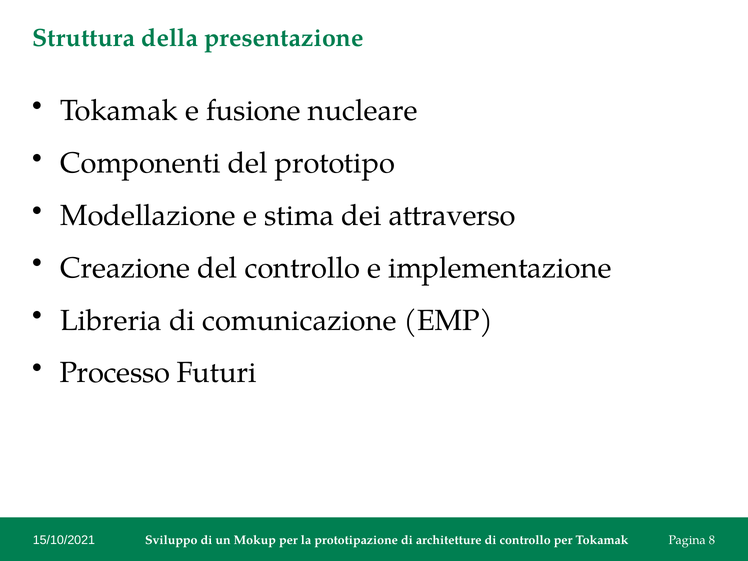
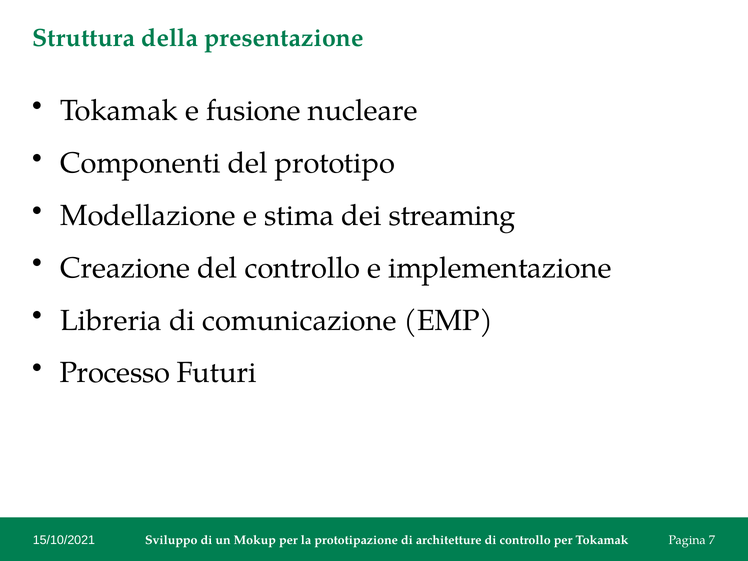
attraverso: attraverso -> streaming (452, 216)
8: 8 -> 7 (712, 540)
